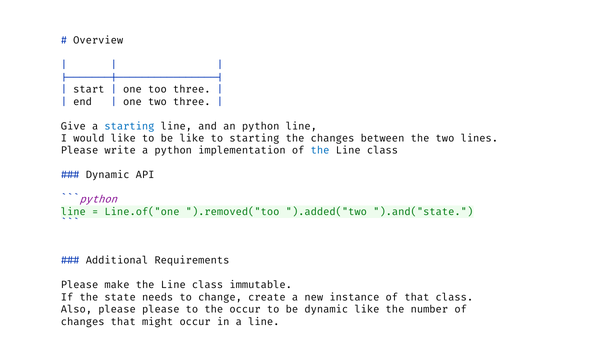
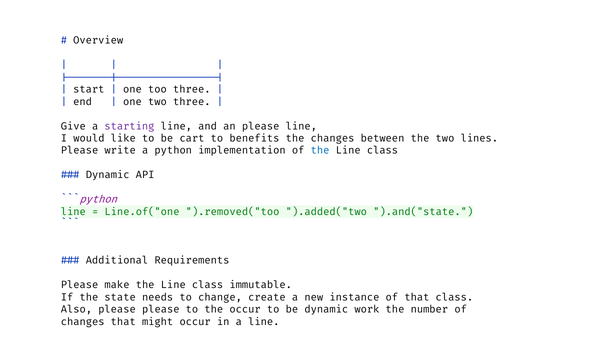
starting colour: blue -> purple (129, 126)
an python: python -> please (261, 126)
be like: like -> cart (192, 138)
to starting: starting -> benefits (254, 138)
dynamic like: like -> work (367, 309)
